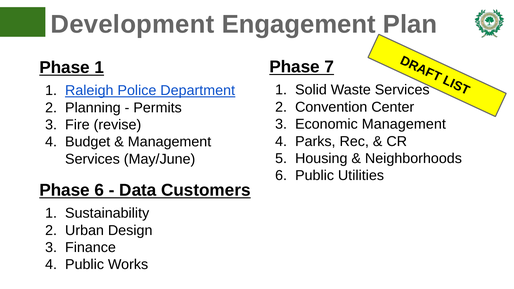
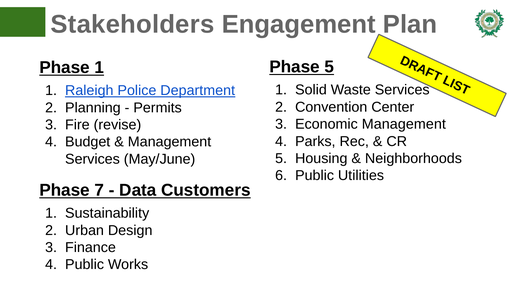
Development: Development -> Stakeholders (132, 25)
Phase 7: 7 -> 5 (329, 67)
Phase 6: 6 -> 7 (99, 190)
